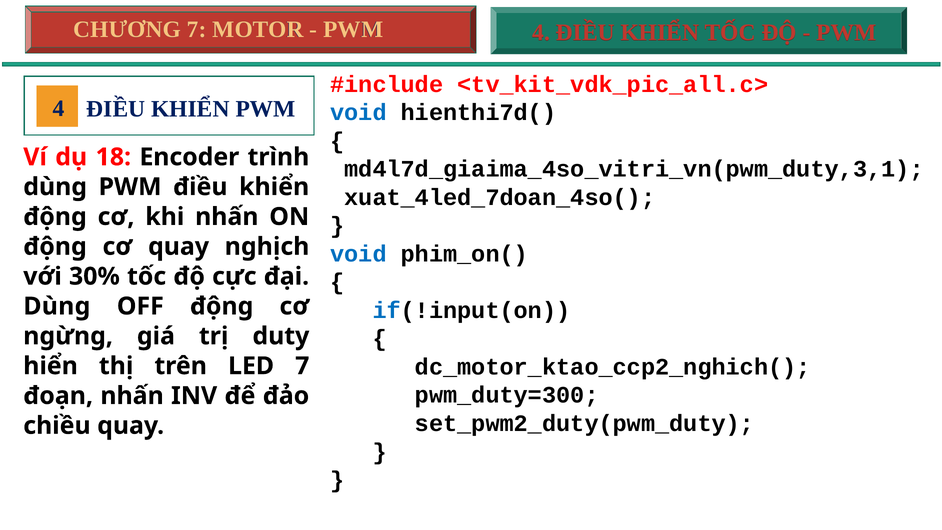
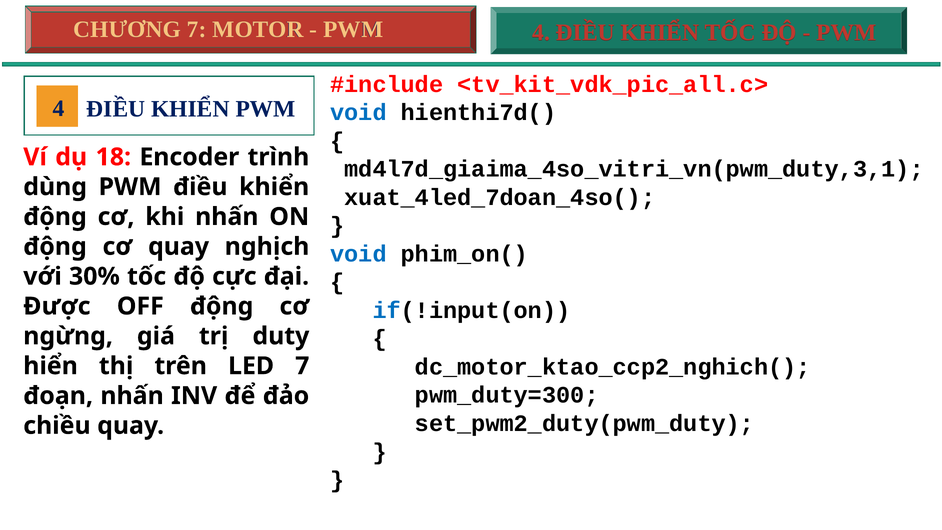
Dùng: Dùng -> Được (57, 306)
